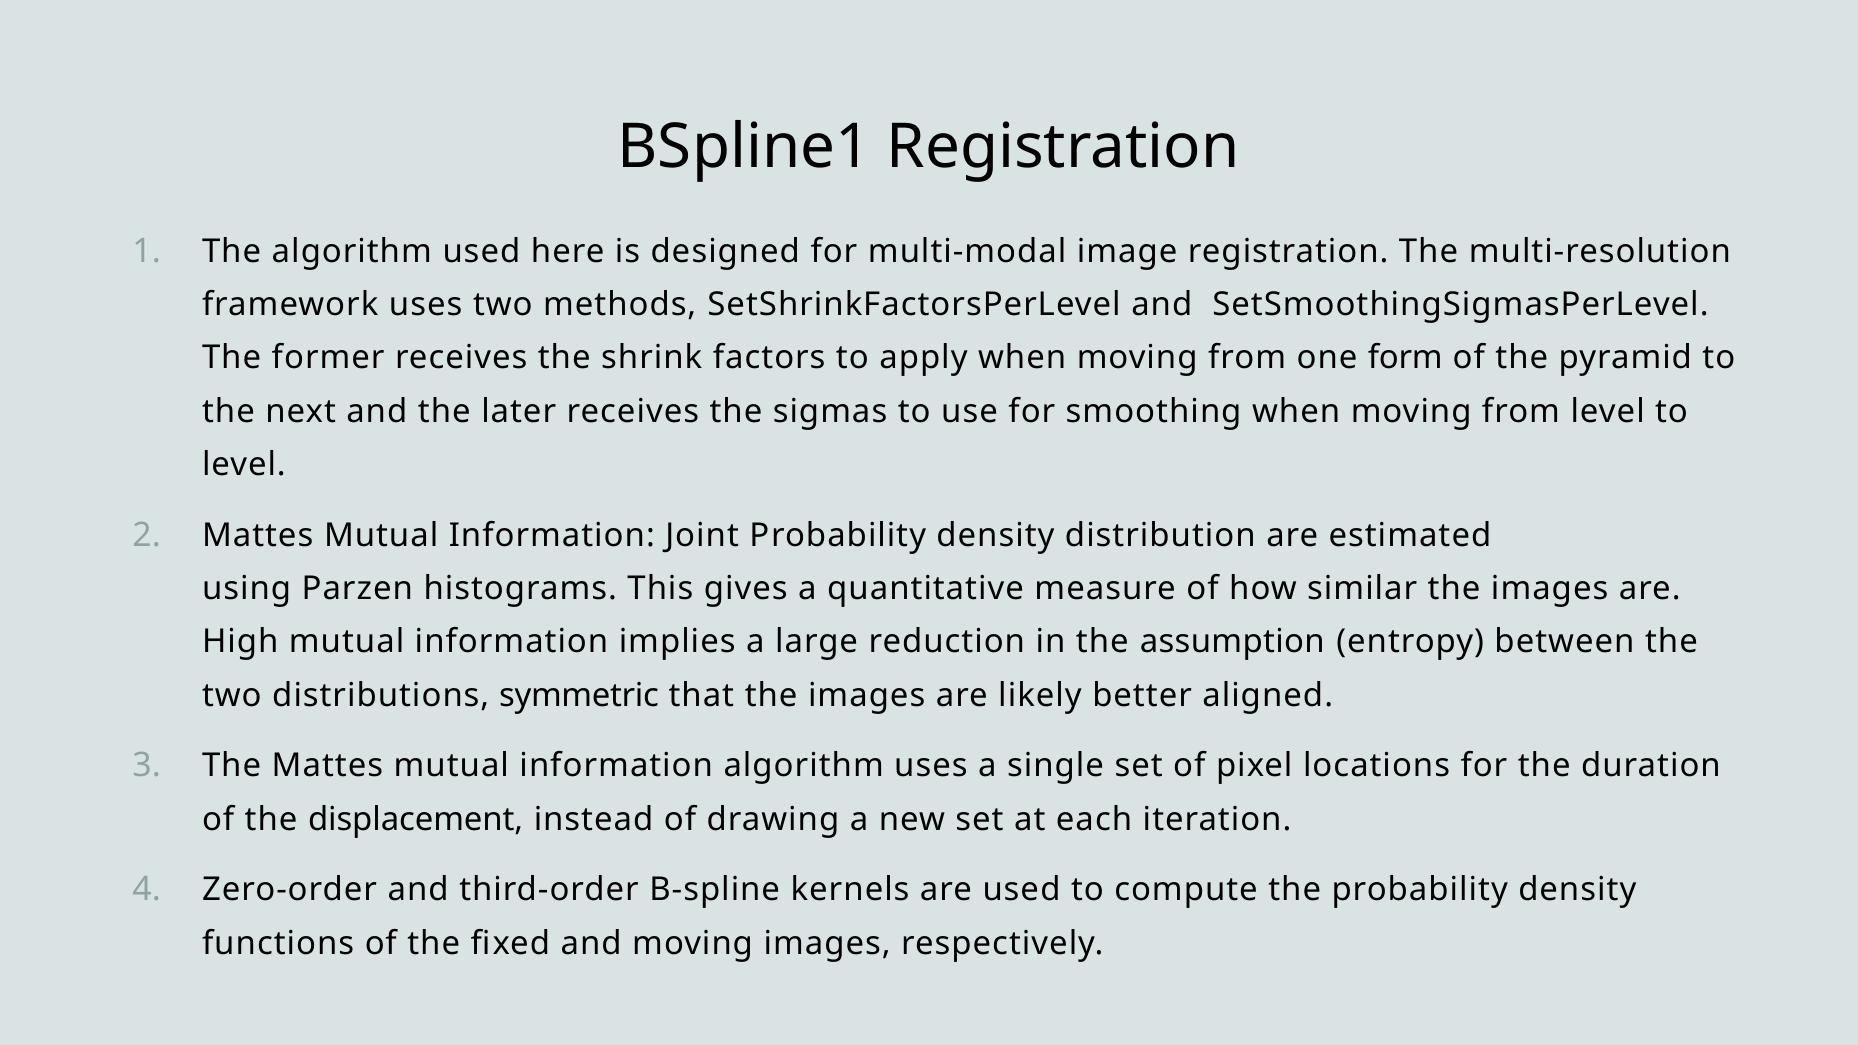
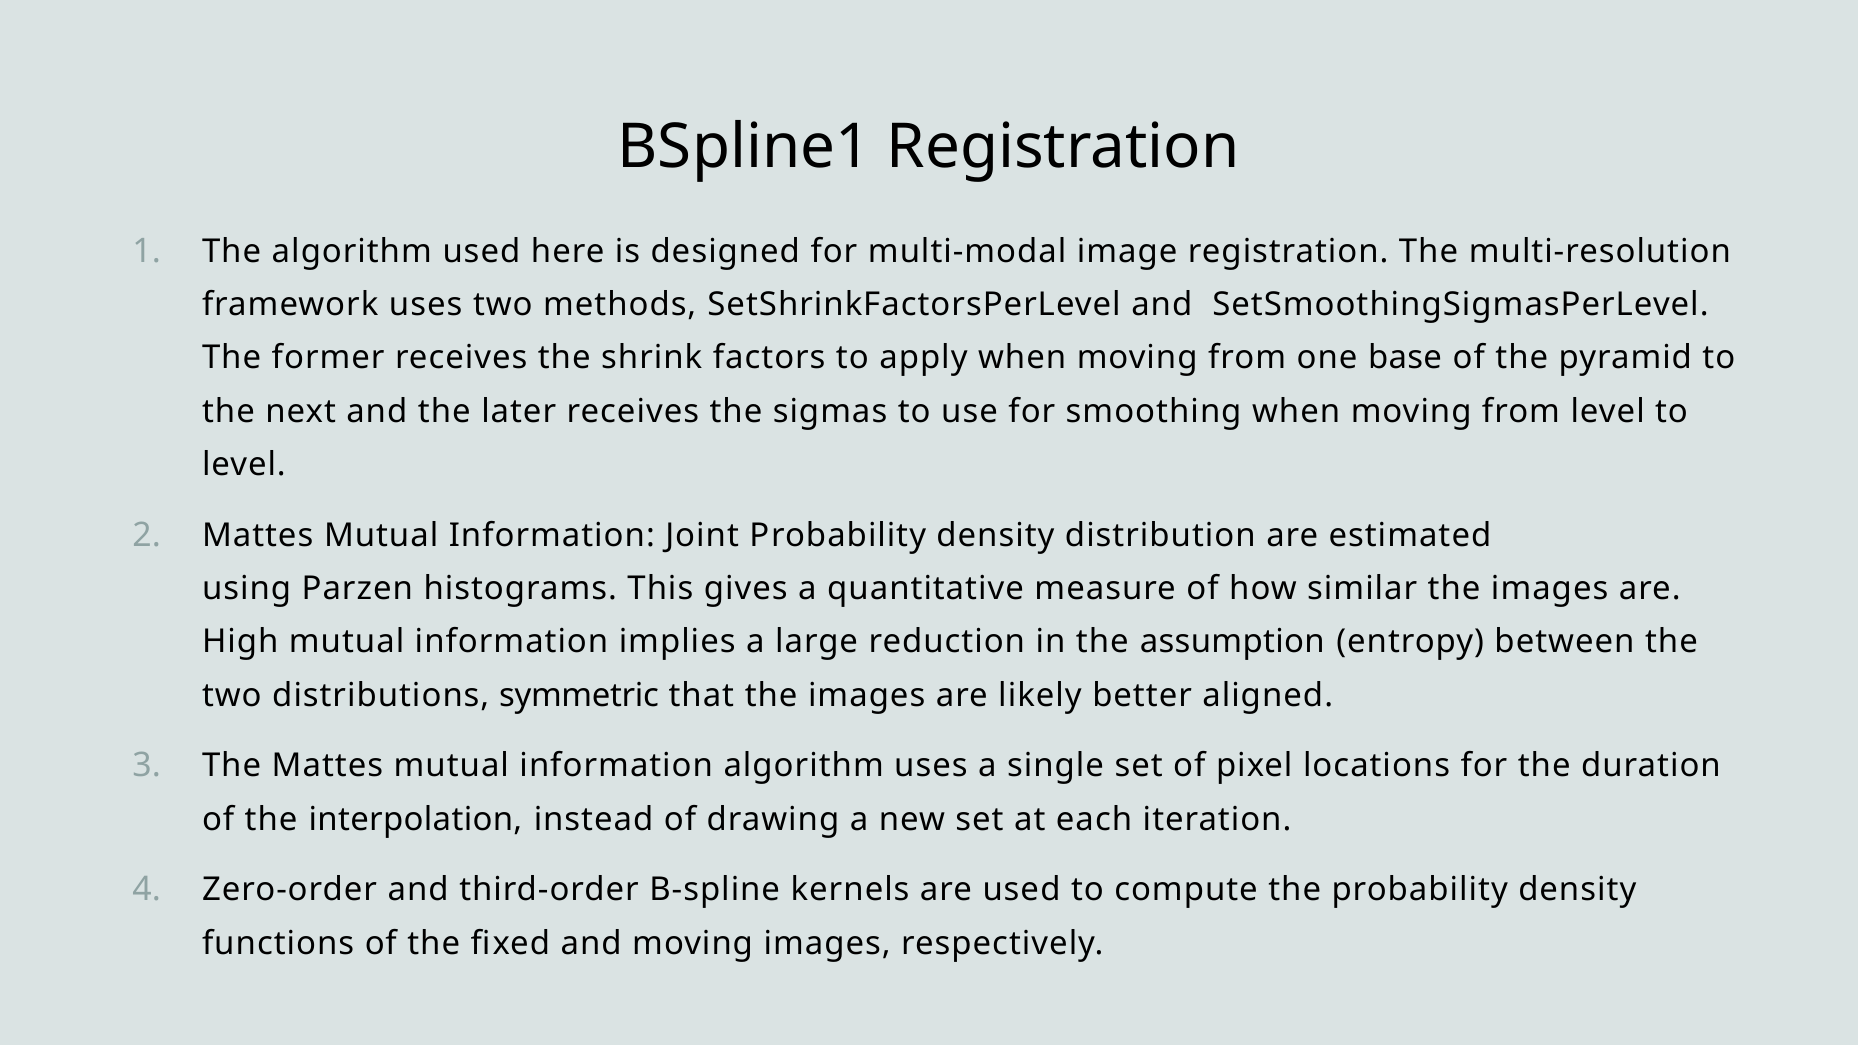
form: form -> base (1405, 358)
displacement: displacement -> interpolation (415, 819)
